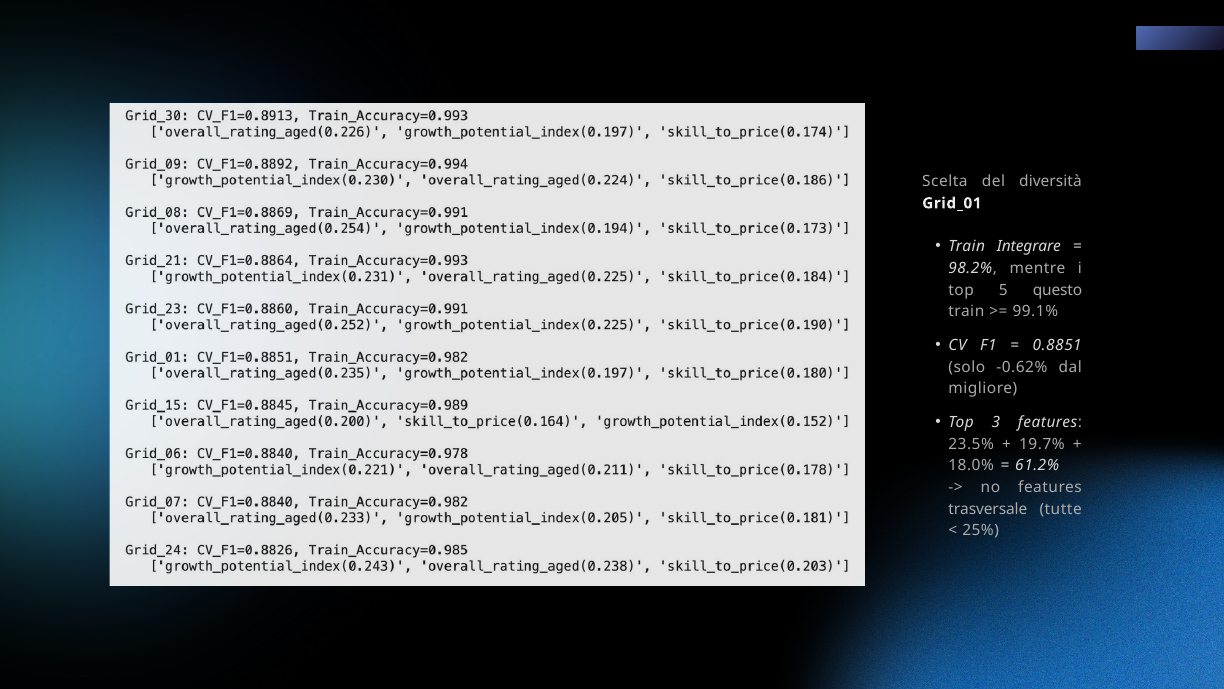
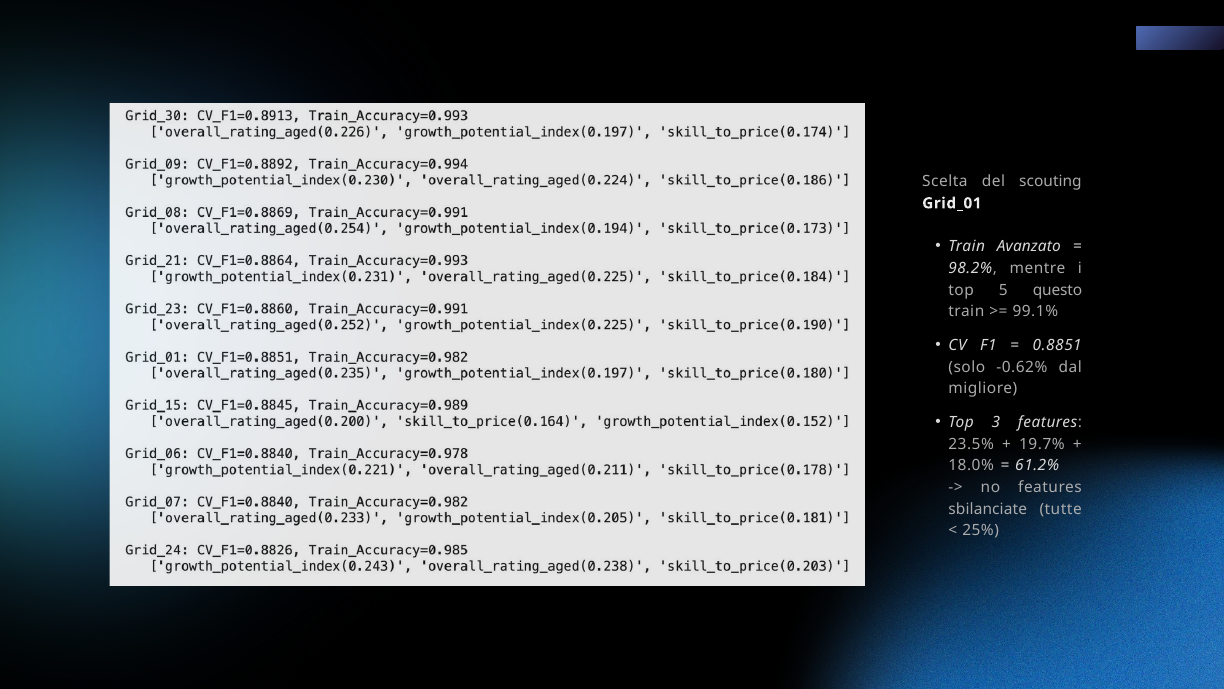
diversità: diversità -> scouting (1050, 181)
Integrare: Integrare -> Avanzato (1029, 246)
trasversale: trasversale -> sbilanciate (988, 509)
